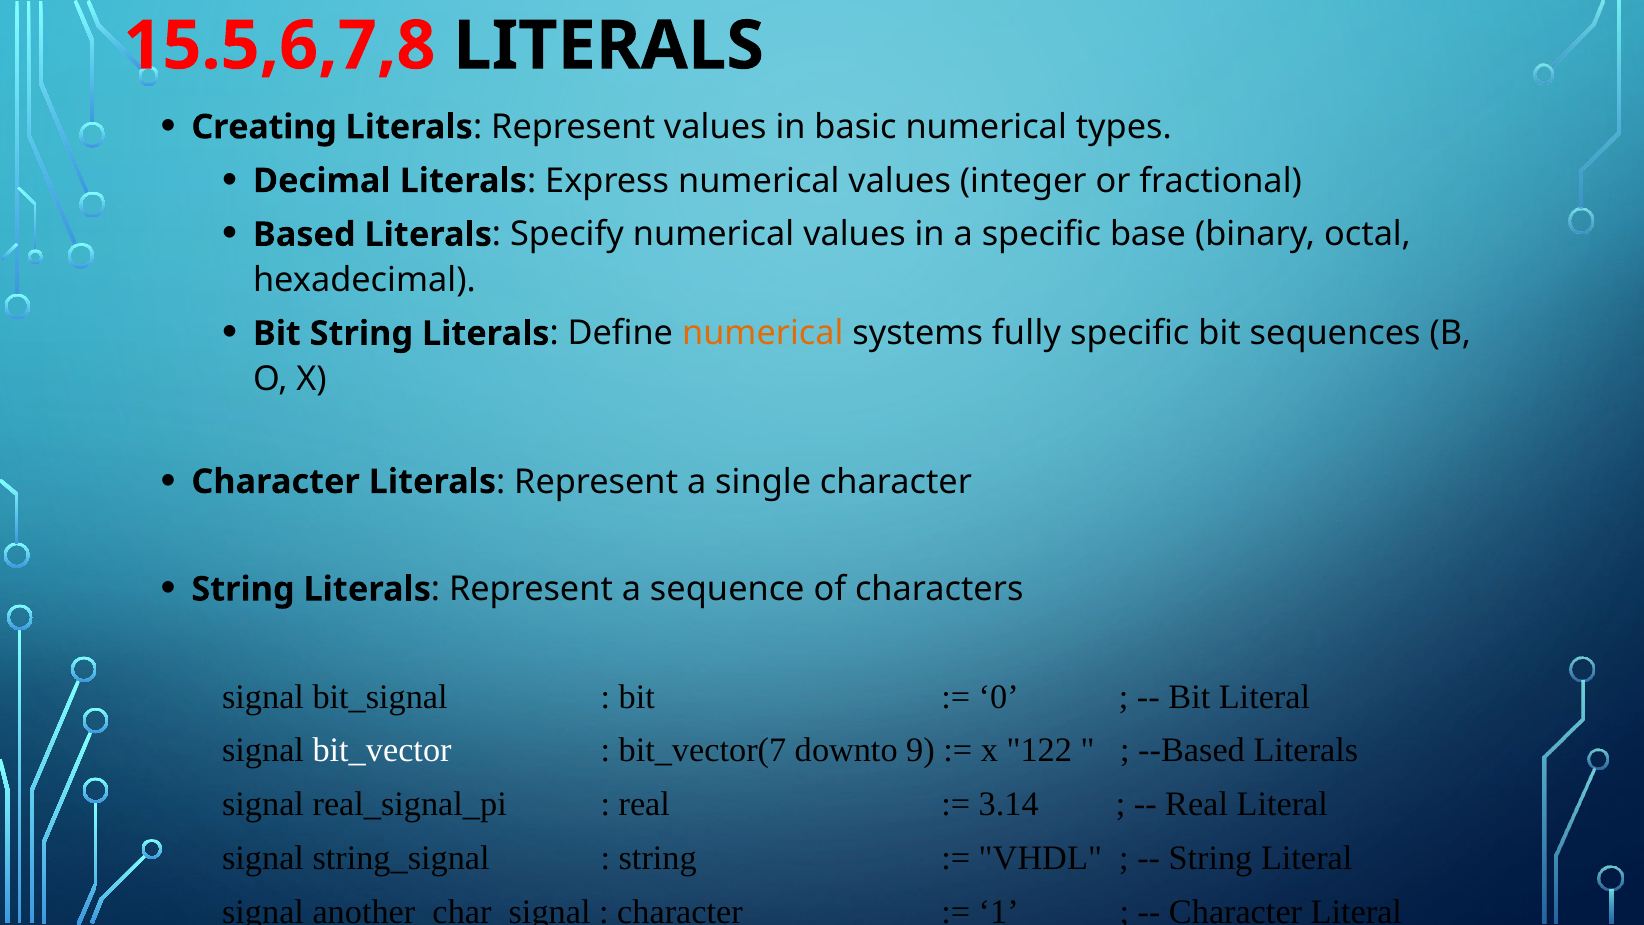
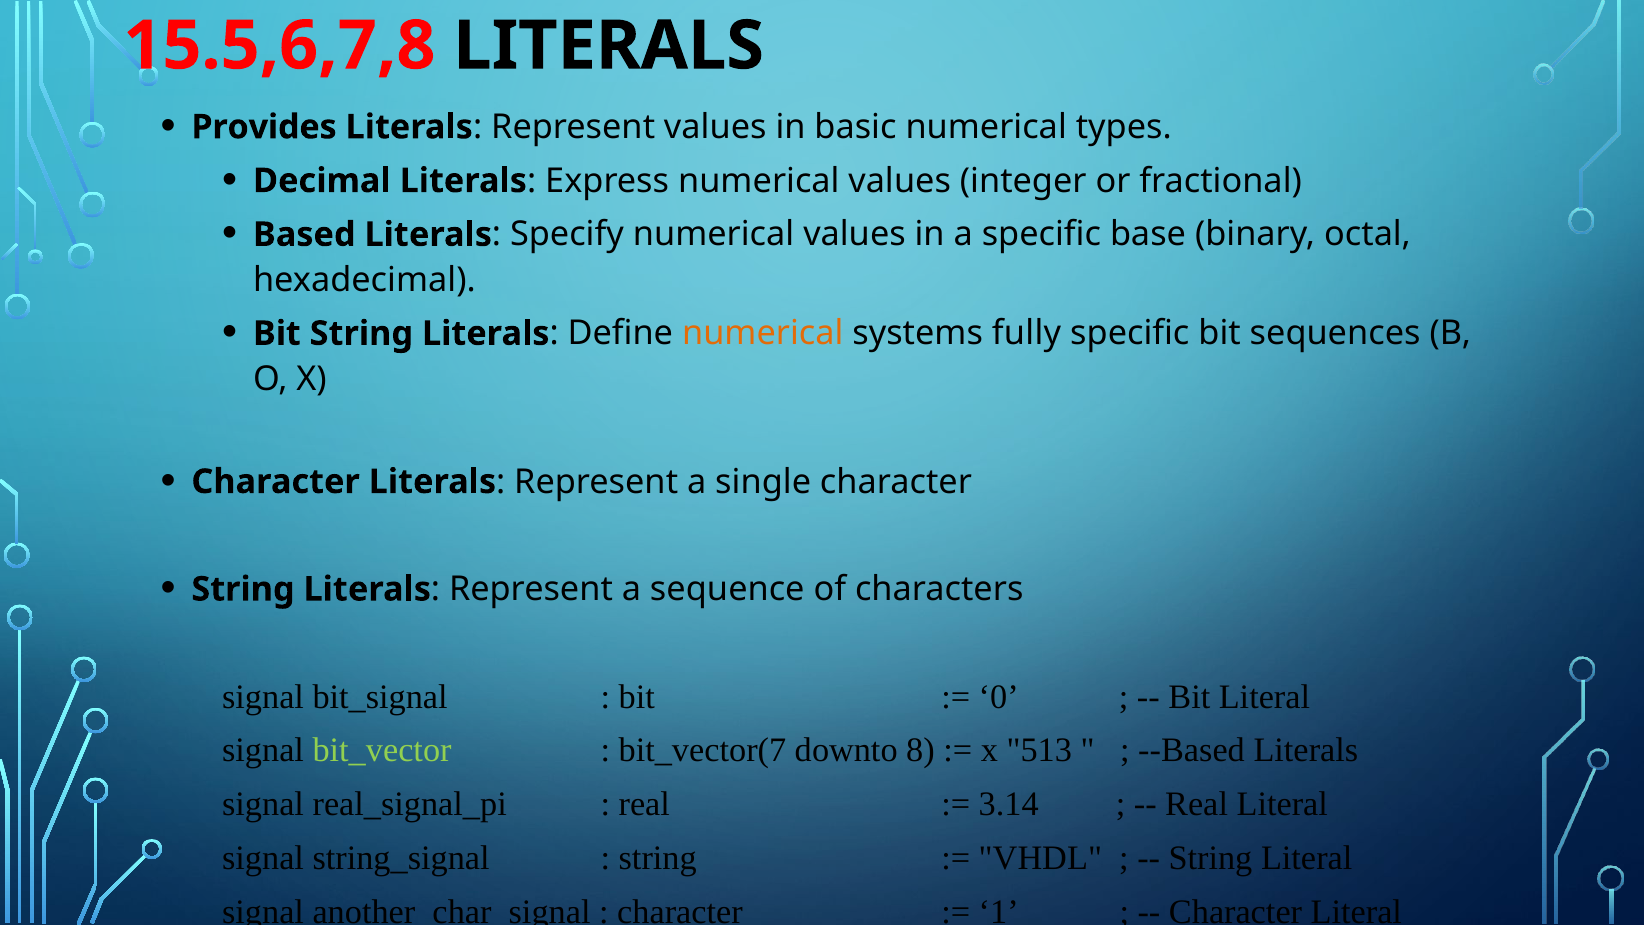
Creating: Creating -> Provides (264, 127)
bit_vector colour: white -> light green (382, 750)
9: 9 -> 8 (921, 750)
122: 122 -> 513 (1039, 750)
